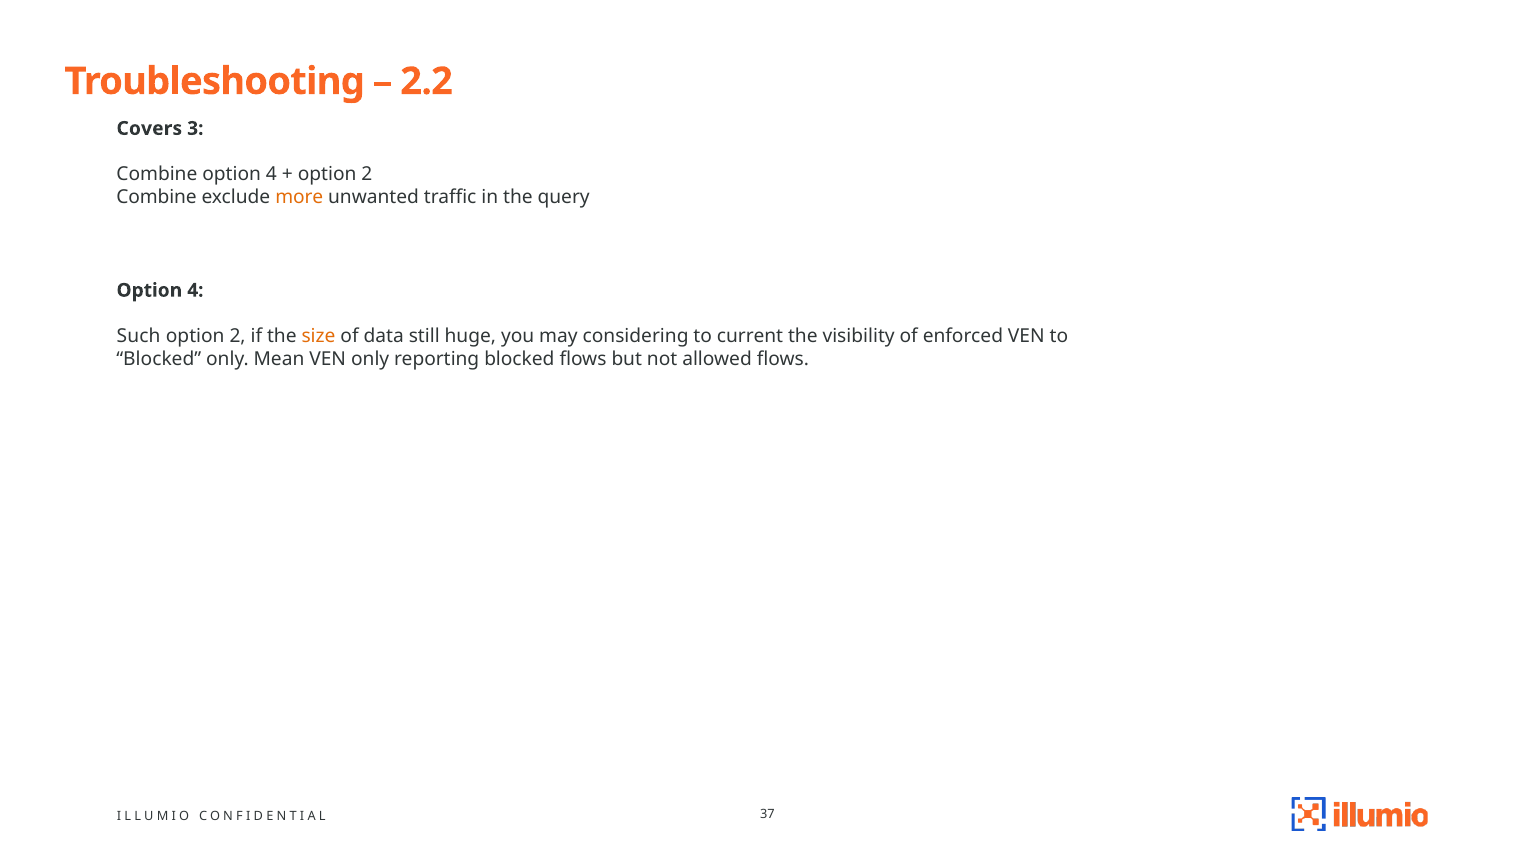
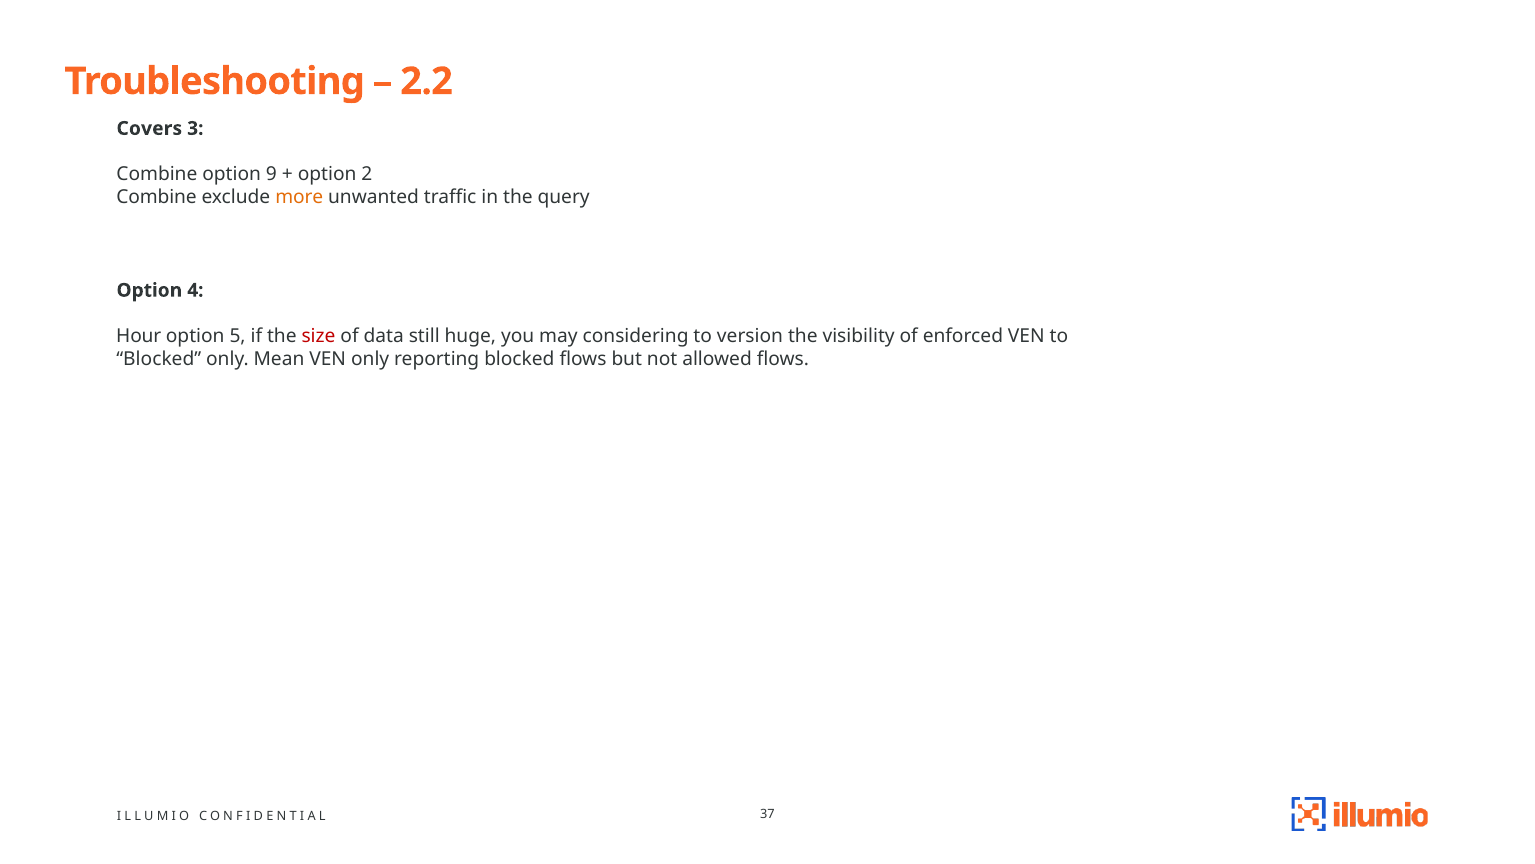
Combine option 4: 4 -> 9 (271, 174)
Such: Such -> Hour (139, 336)
2: 2 -> 5 (238, 336)
size colour: orange -> red (319, 336)
current: current -> version (750, 336)
